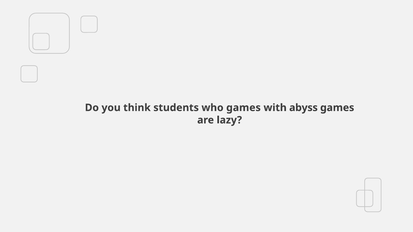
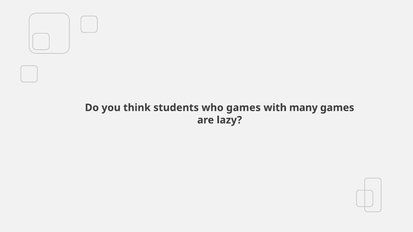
abyss: abyss -> many (303, 108)
